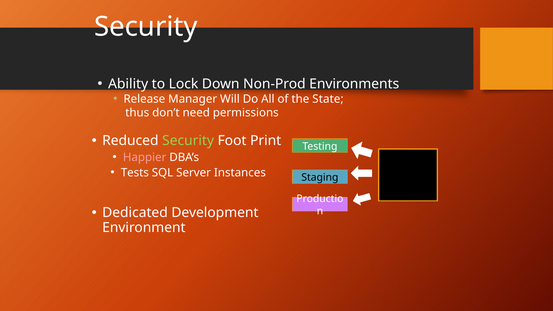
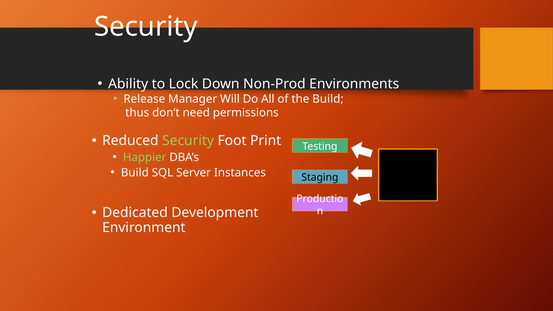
the State: State -> Build (328, 99)
Happier colour: pink -> light green (145, 157)
Tests: Tests -> Build (135, 173)
